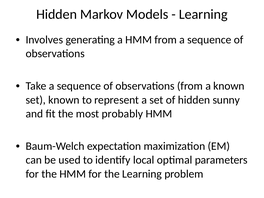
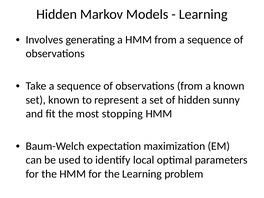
probably: probably -> stopping (122, 114)
